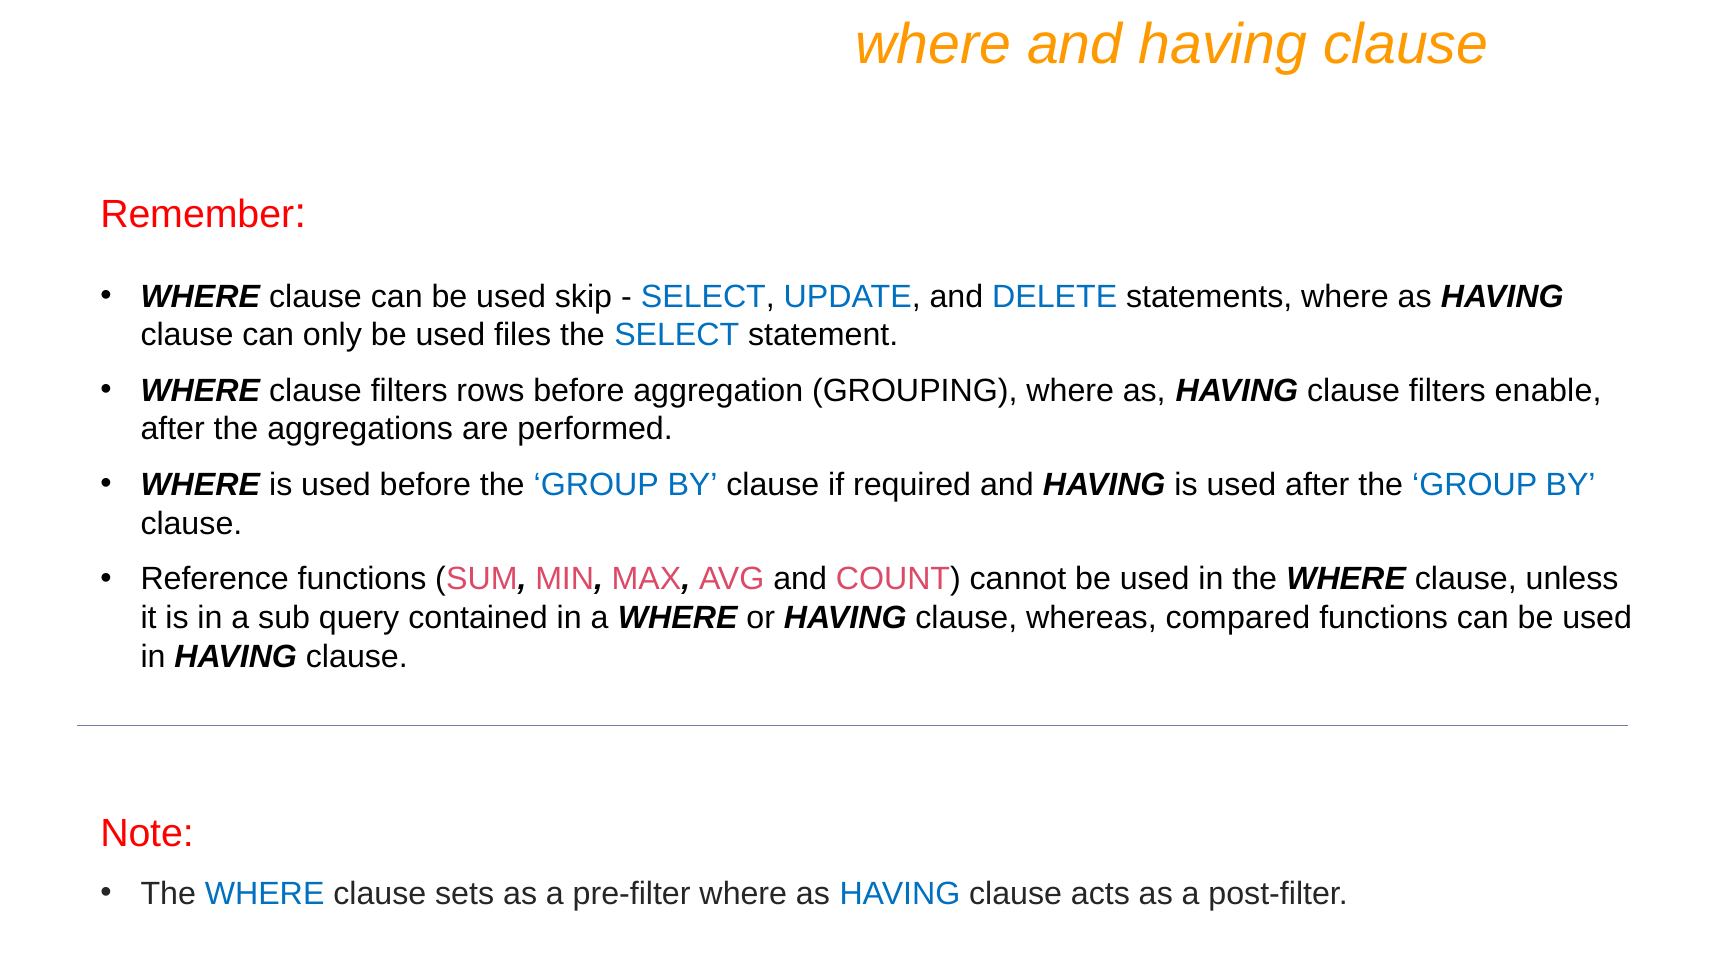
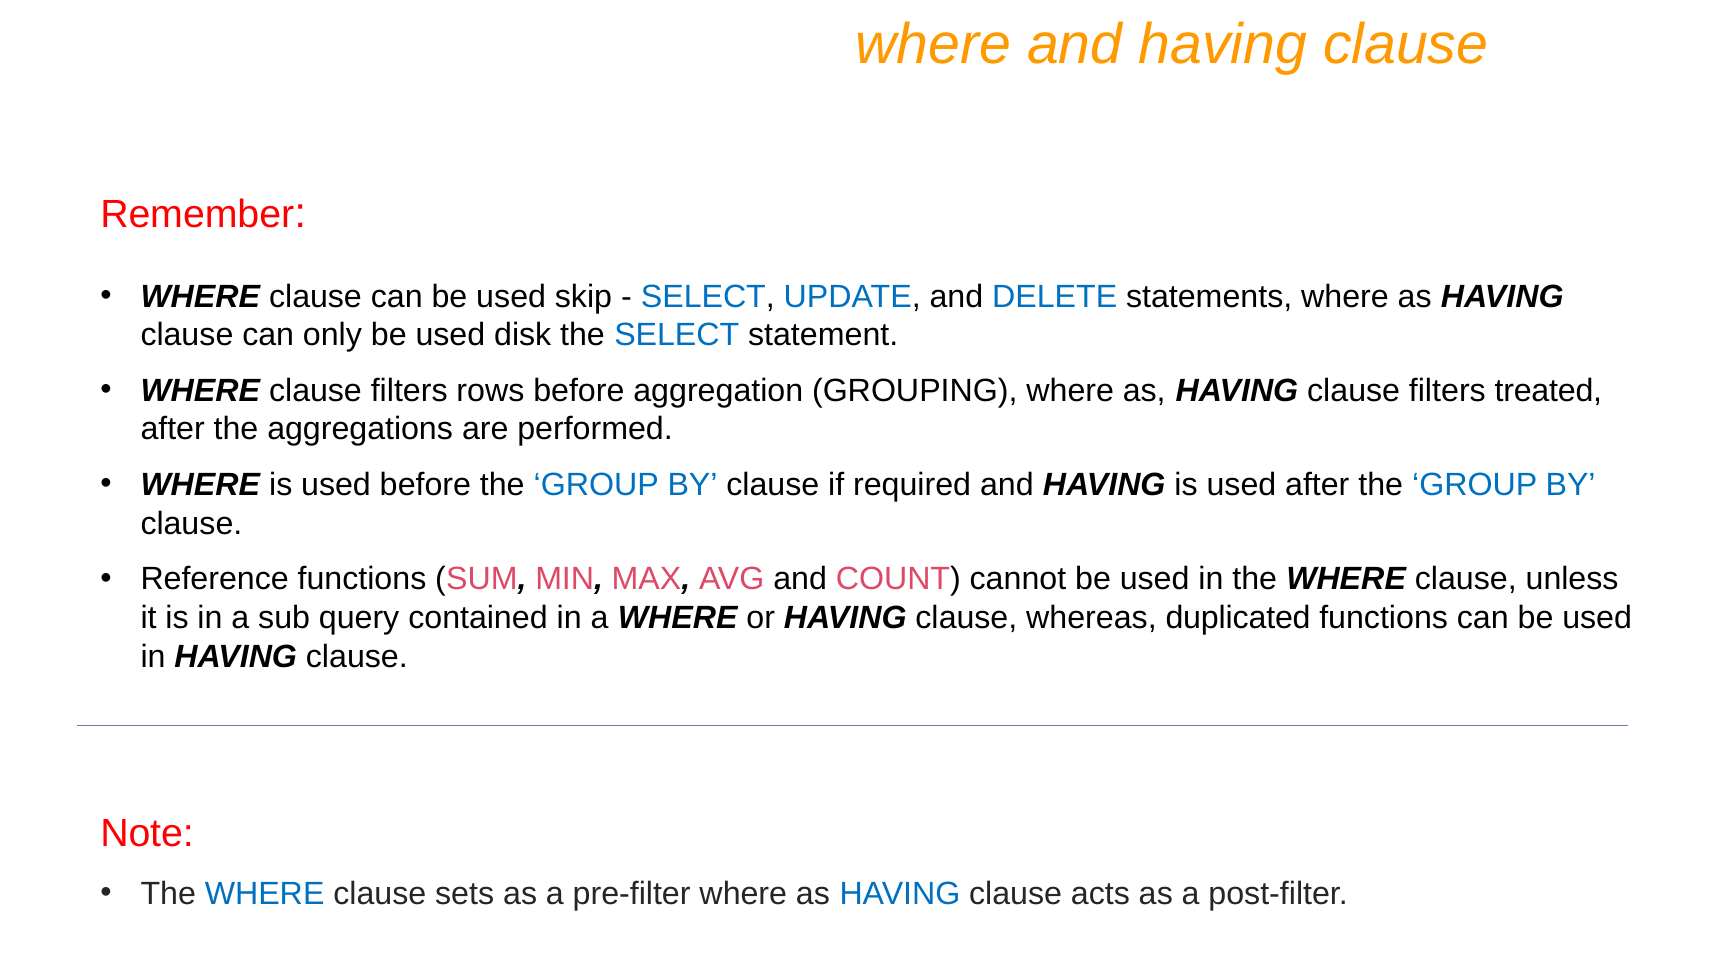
files: files -> disk (523, 335)
enable: enable -> treated (1548, 391)
compared: compared -> duplicated (1238, 618)
